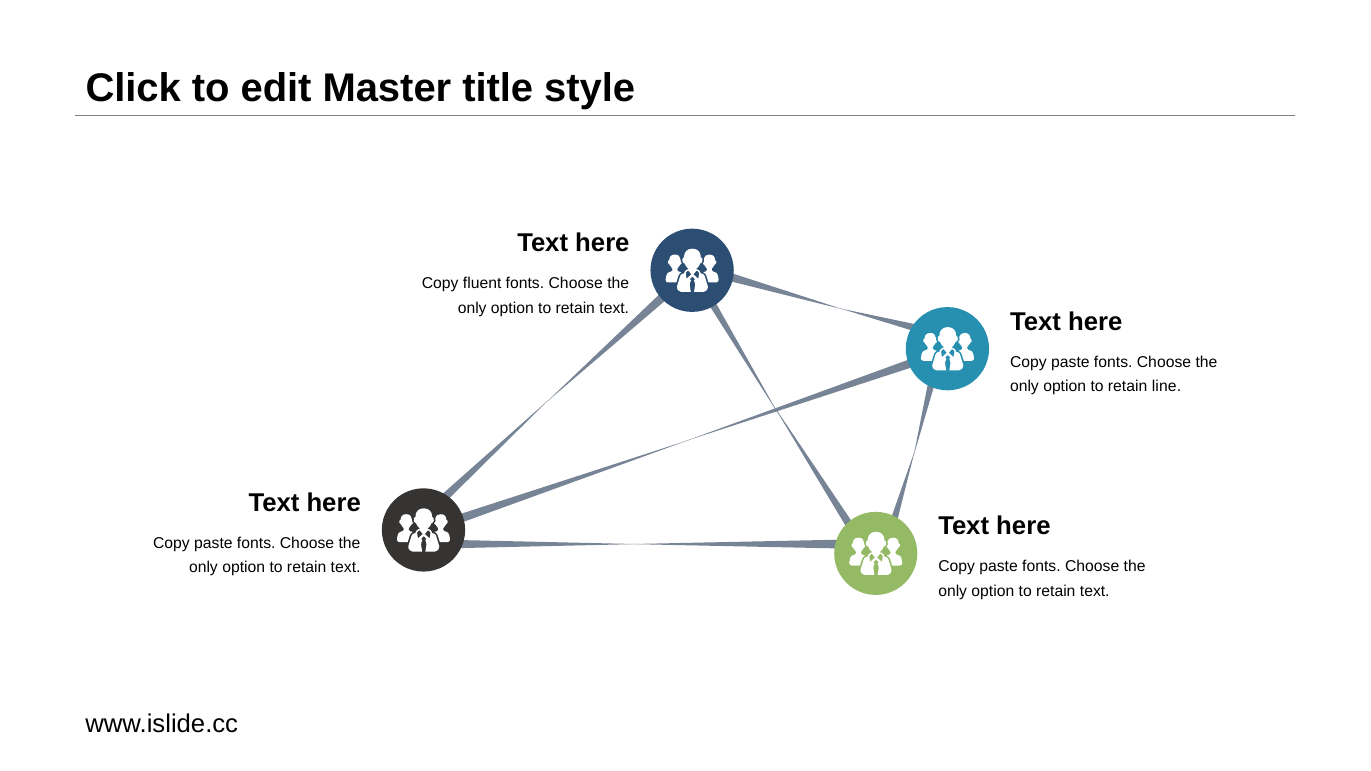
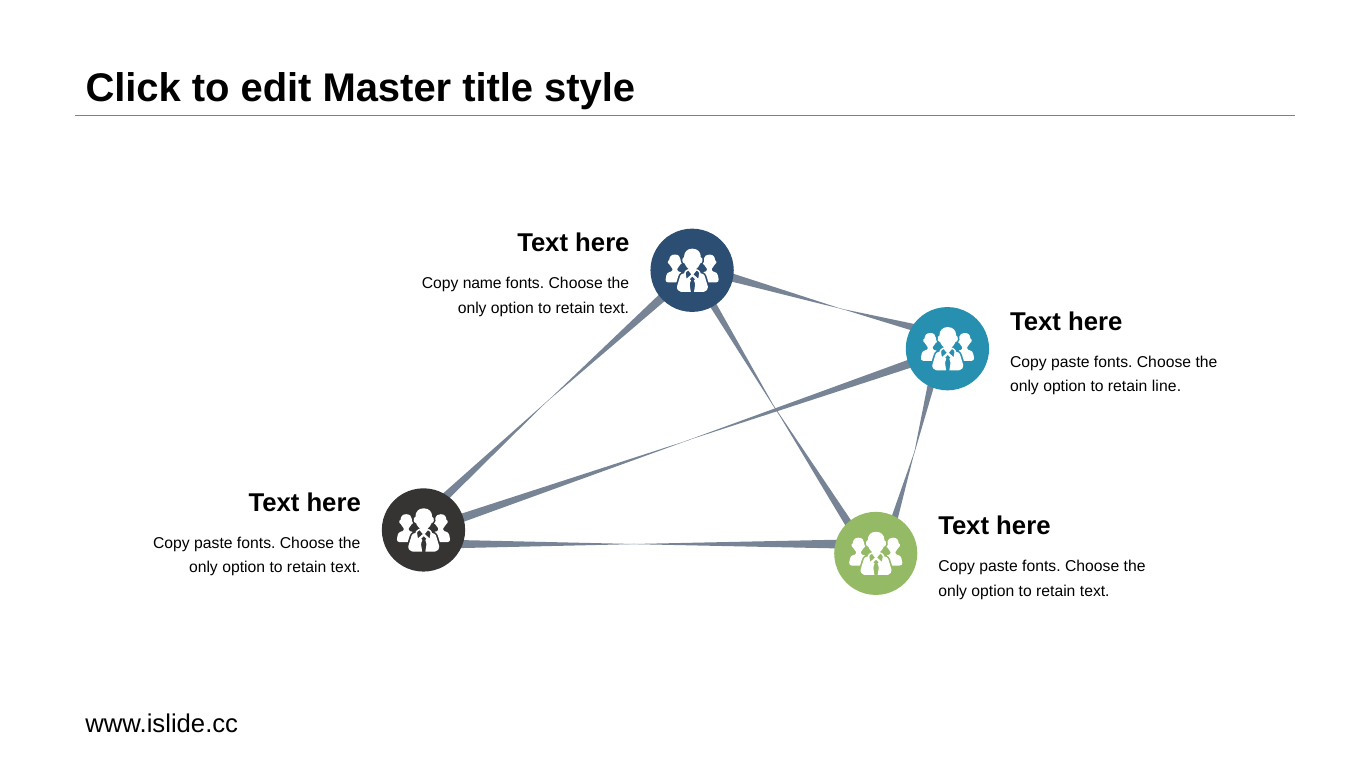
fluent: fluent -> name (482, 284)
